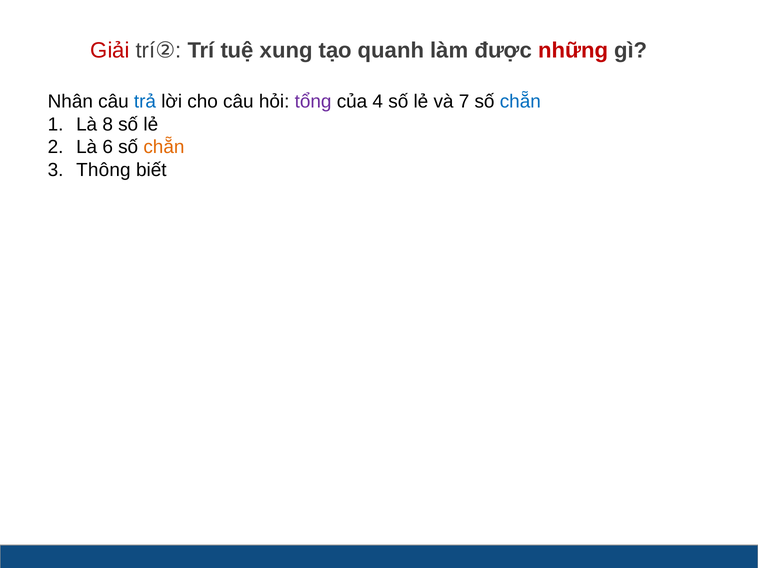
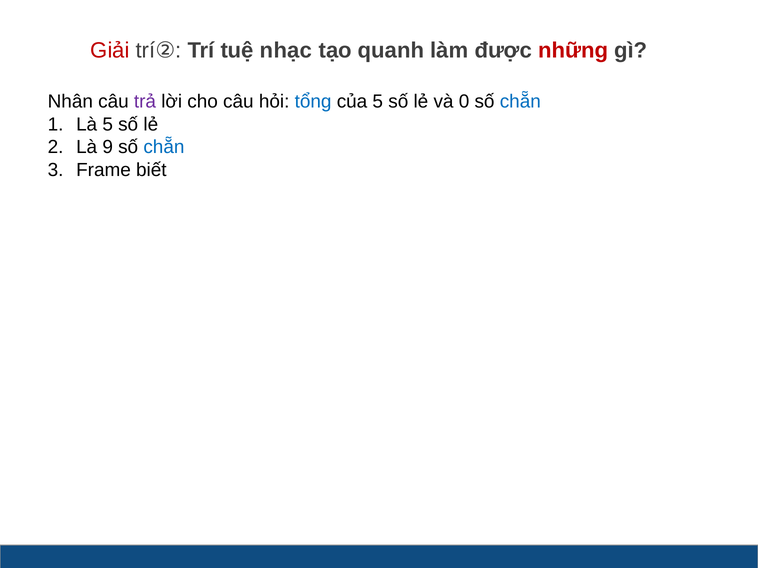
xung: xung -> nhạc (286, 50)
trả colour: blue -> purple (145, 102)
tổng colour: purple -> blue (313, 102)
của 4: 4 -> 5 (378, 102)
7: 7 -> 0 (464, 102)
Là 8: 8 -> 5 (108, 124)
6: 6 -> 9 (108, 147)
chẵn colour: orange -> blue (164, 147)
Thông: Thông -> Frame (103, 170)
